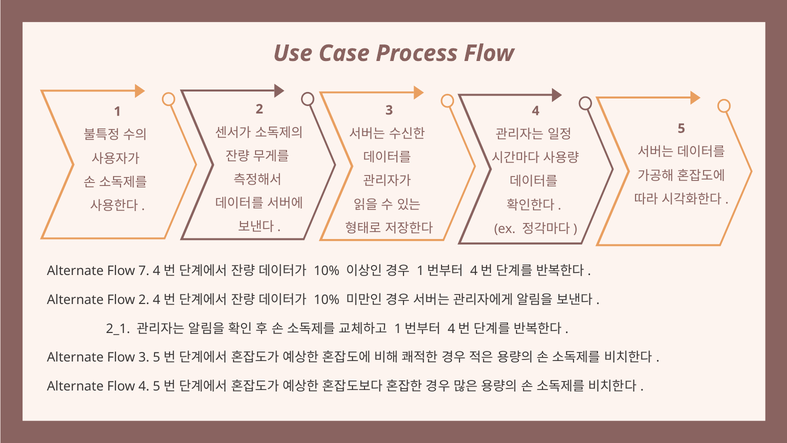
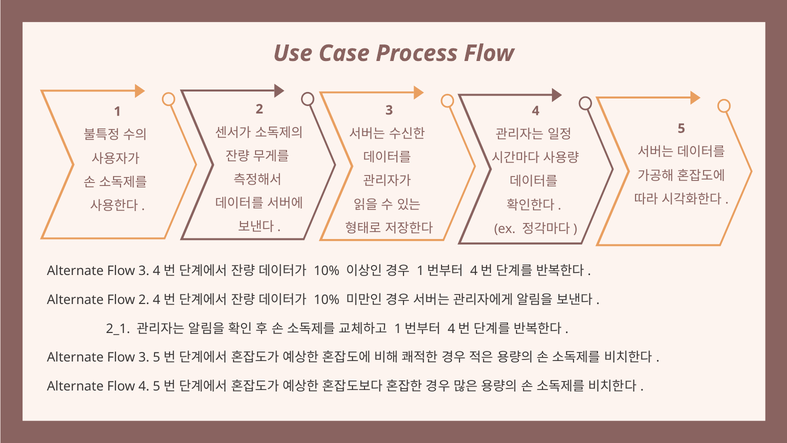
7: 7 -> 3 (144, 271)
